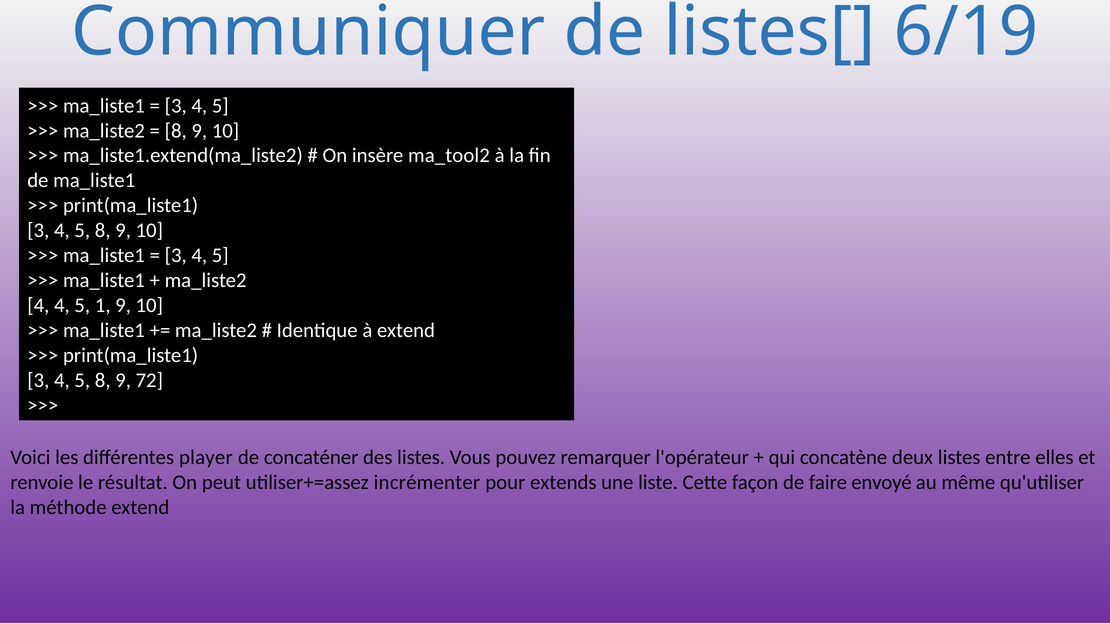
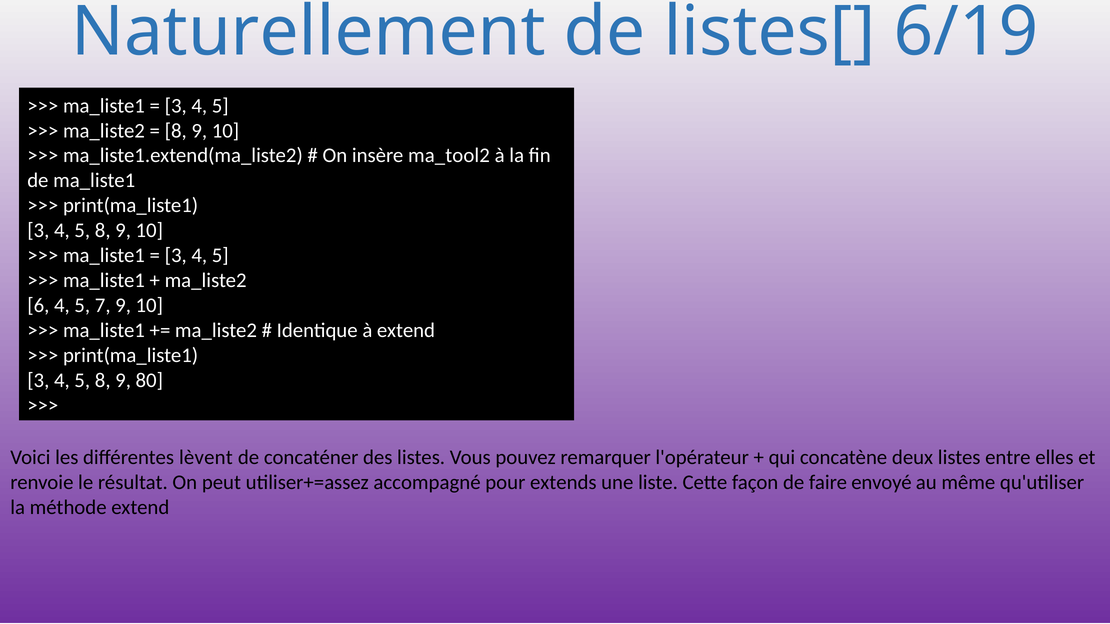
Communiquer: Communiquer -> Naturellement (309, 32)
4: 4 -> 6 (38, 306)
1: 1 -> 7 (103, 306)
72: 72 -> 80 (149, 380)
player: player -> lèvent (206, 458)
incrémenter: incrémenter -> accompagné (427, 483)
